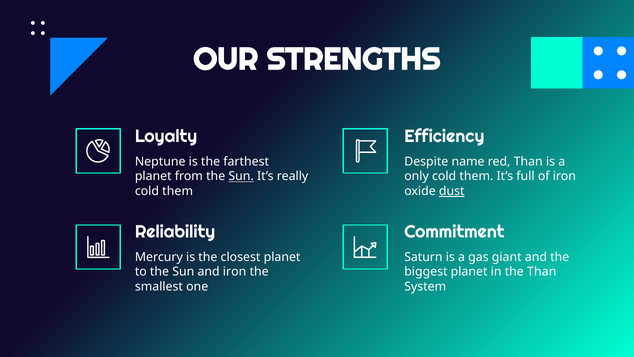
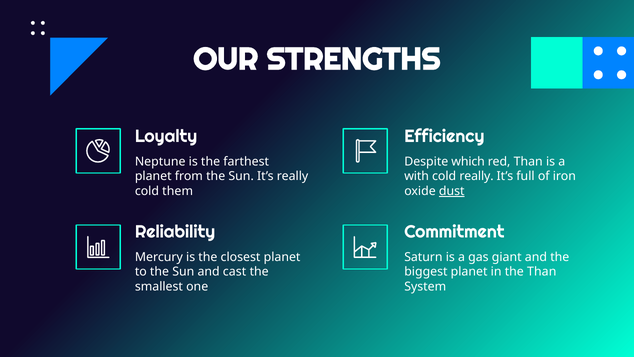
name: name -> which (468, 161)
Sun underline: present -> none (241, 176)
only: only -> with (417, 176)
them: them -> really (476, 176)
and iron: iron -> cast (235, 271)
